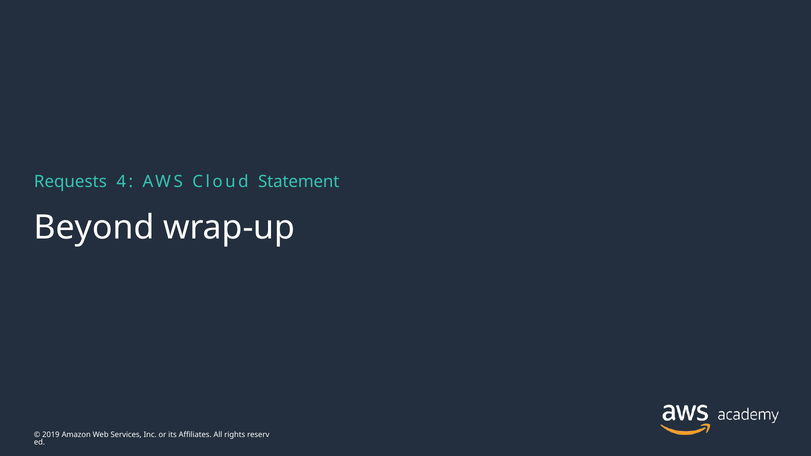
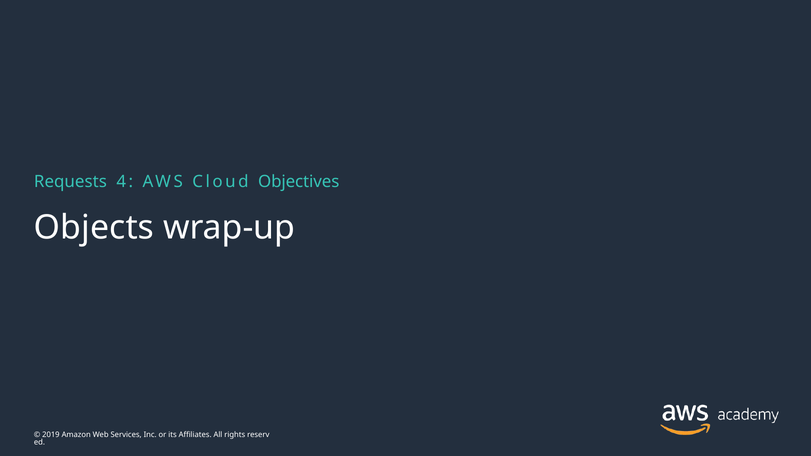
Statement: Statement -> Objectives (299, 182)
Beyond: Beyond -> Objects (94, 228)
